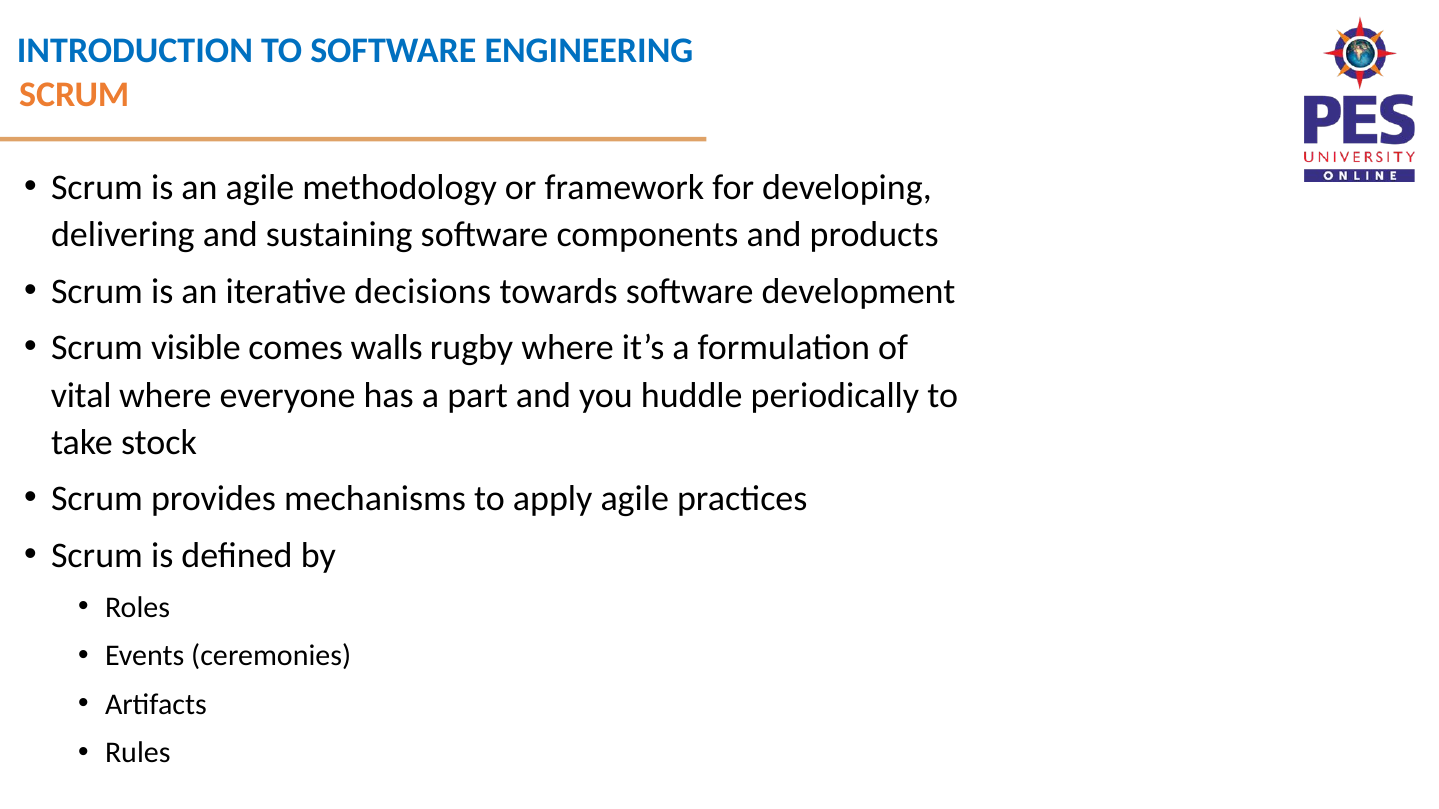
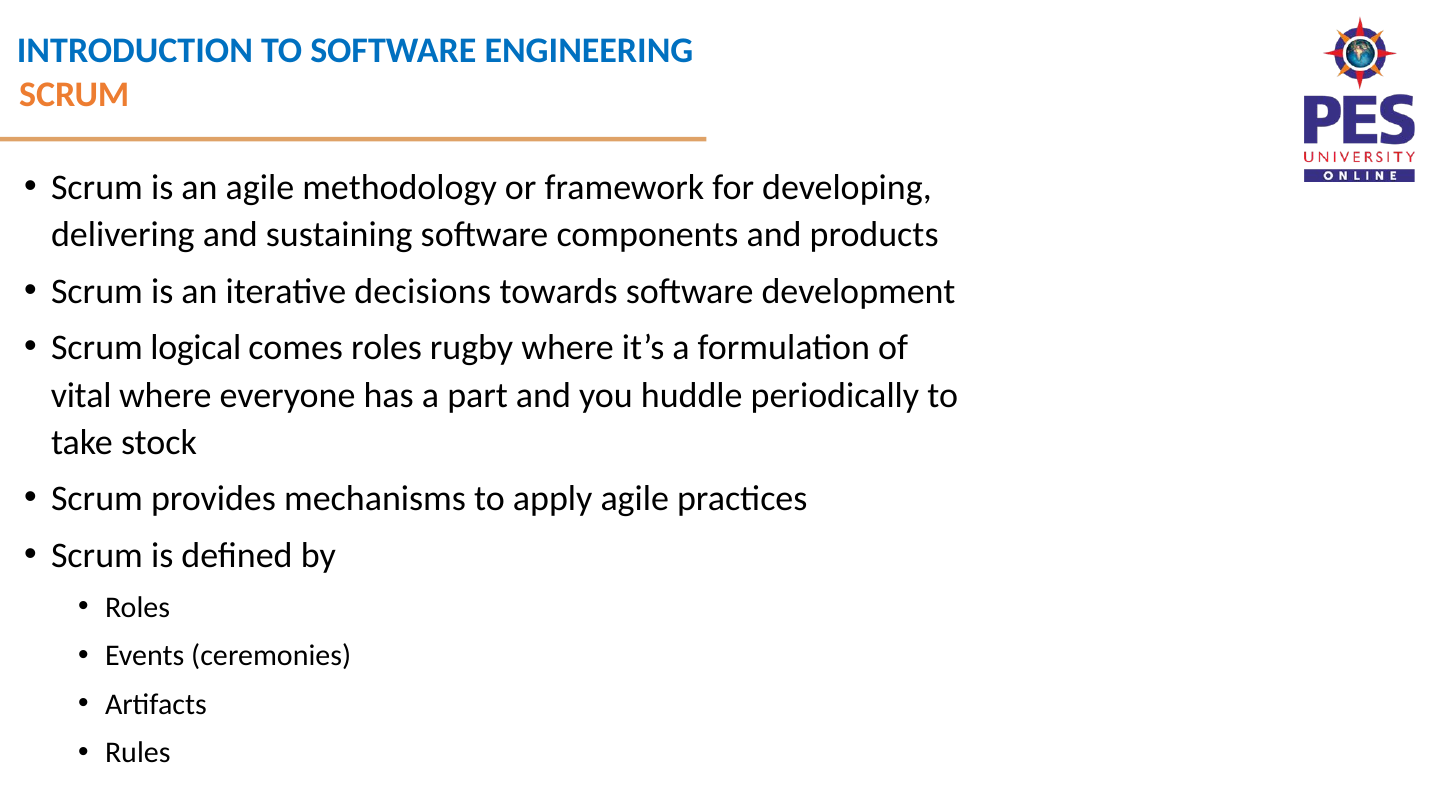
visible: visible -> logical (196, 348)
comes walls: walls -> roles (387, 348)
